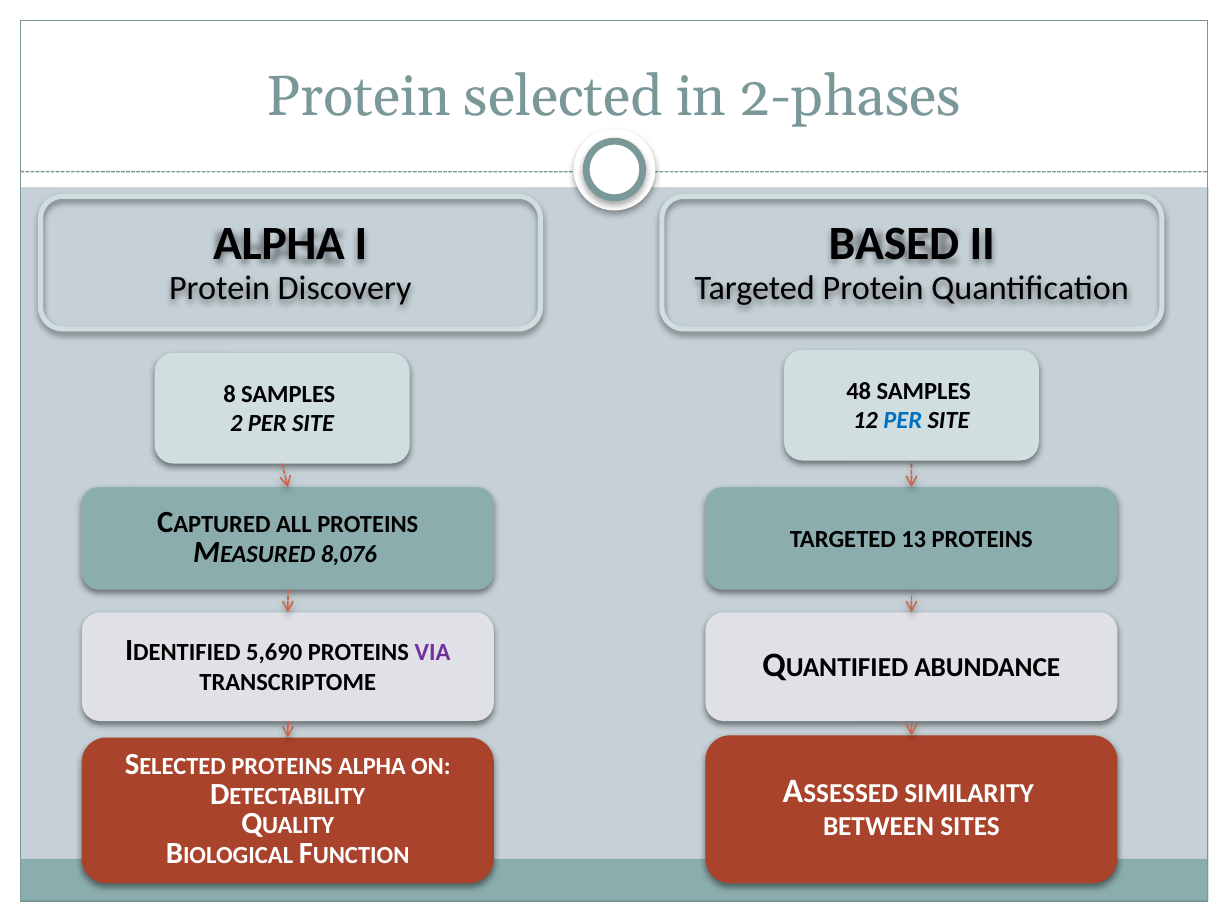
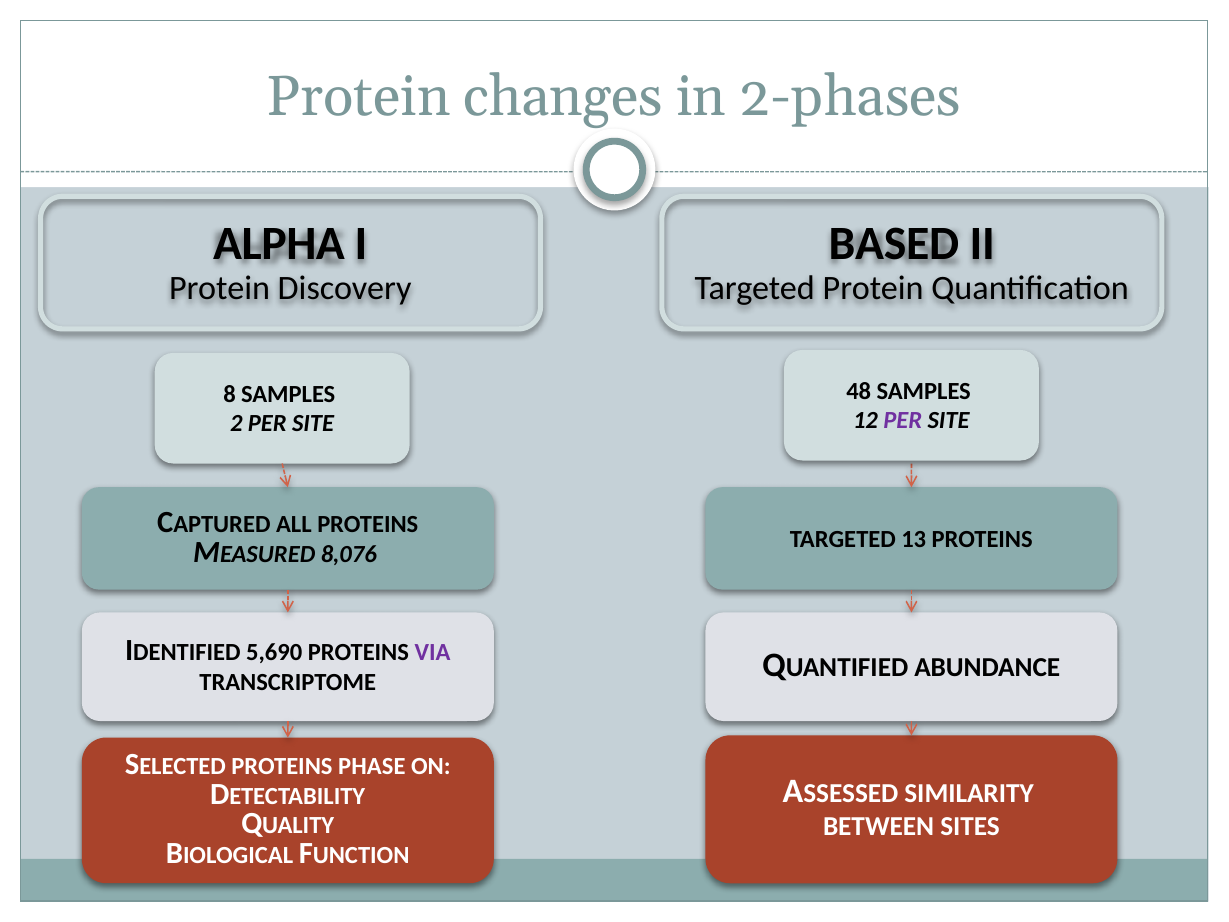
selected: selected -> changes (563, 97)
PER colour: blue -> purple (903, 421)
PROTEINS ALPHA: ALPHA -> PHASE (372, 767)
